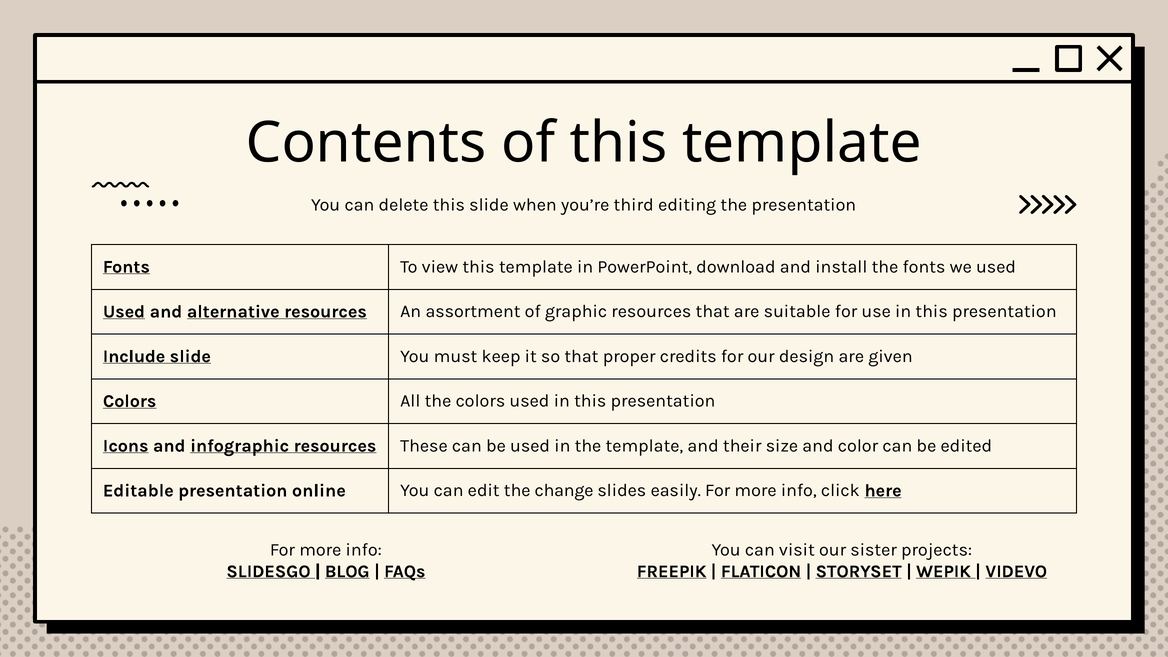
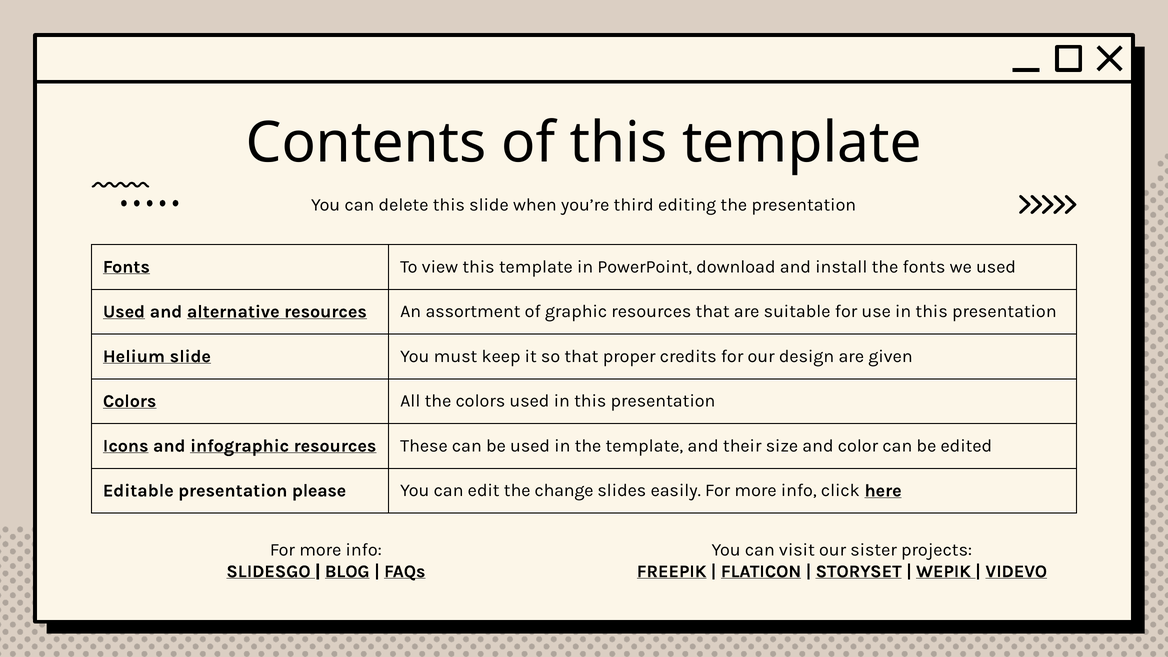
Include: Include -> Helium (134, 356)
online: online -> please (319, 491)
